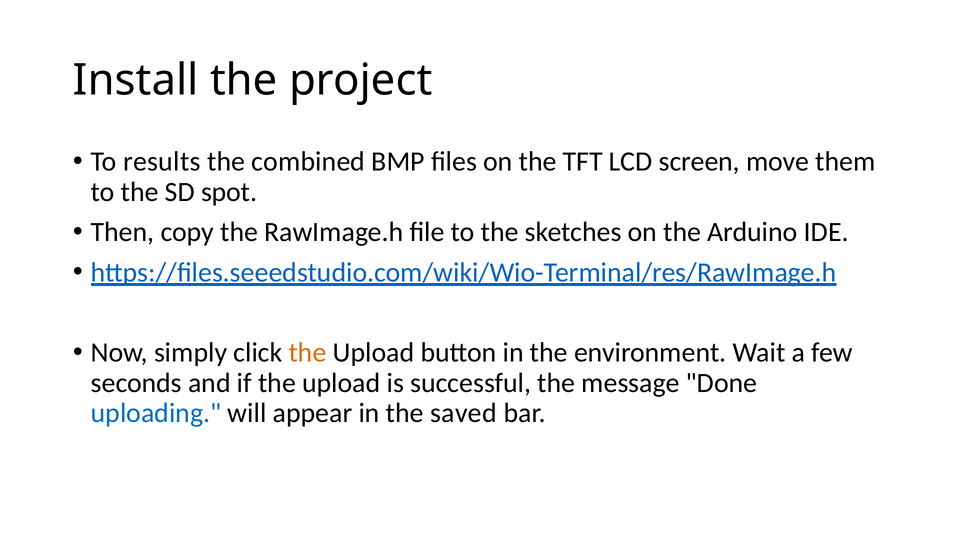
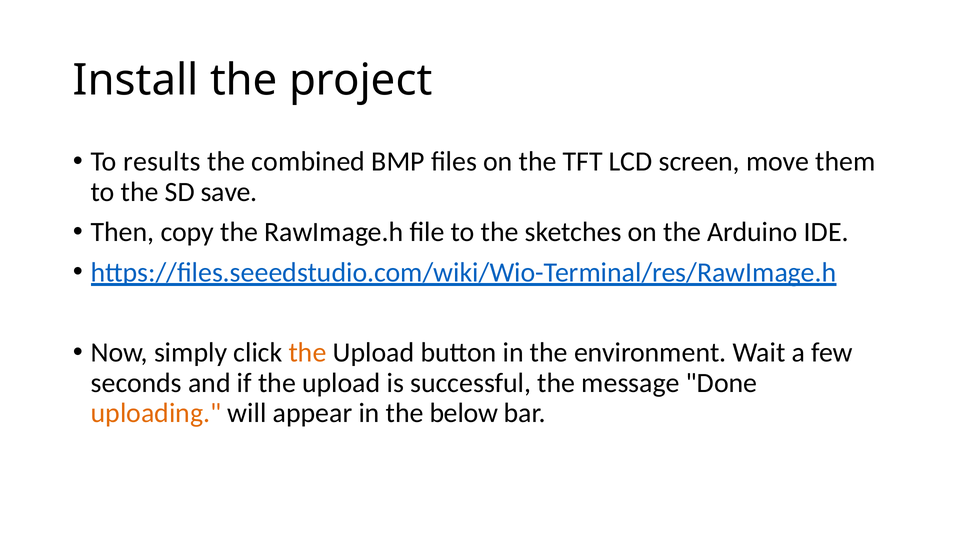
spot: spot -> save (229, 192)
uploading colour: blue -> orange (156, 413)
saved: saved -> below (464, 413)
